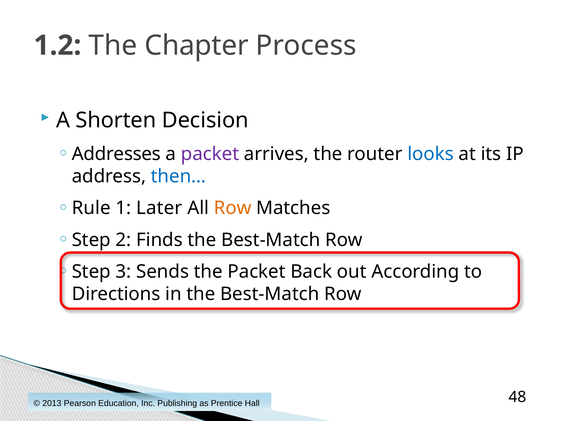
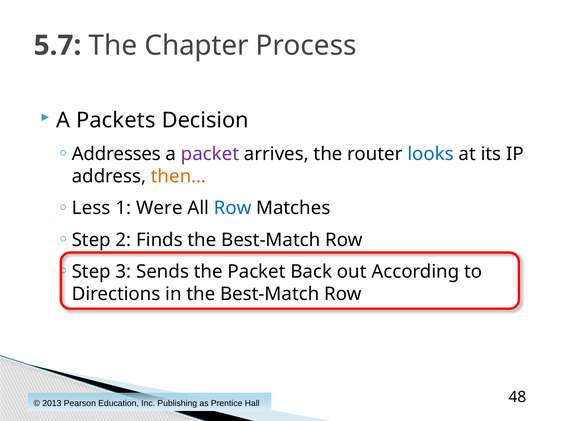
1.2: 1.2 -> 5.7 (57, 45)
Shorten: Shorten -> Packets (116, 120)
then… colour: blue -> orange (178, 176)
Rule: Rule -> Less (91, 208)
Later: Later -> Were (159, 208)
Row colour: orange -> blue (233, 208)
